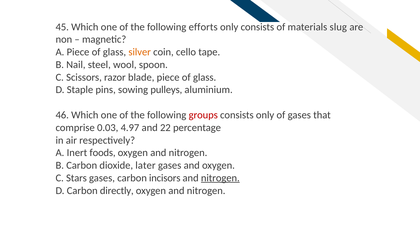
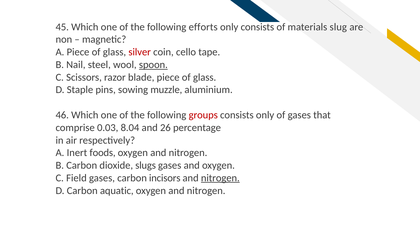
silver colour: orange -> red (140, 52)
spoon underline: none -> present (153, 65)
pulleys: pulleys -> muzzle (166, 90)
4.97: 4.97 -> 8.04 (130, 128)
22: 22 -> 26 (165, 128)
later: later -> slugs (146, 166)
Stars: Stars -> Field (76, 178)
directly: directly -> aquatic (117, 191)
